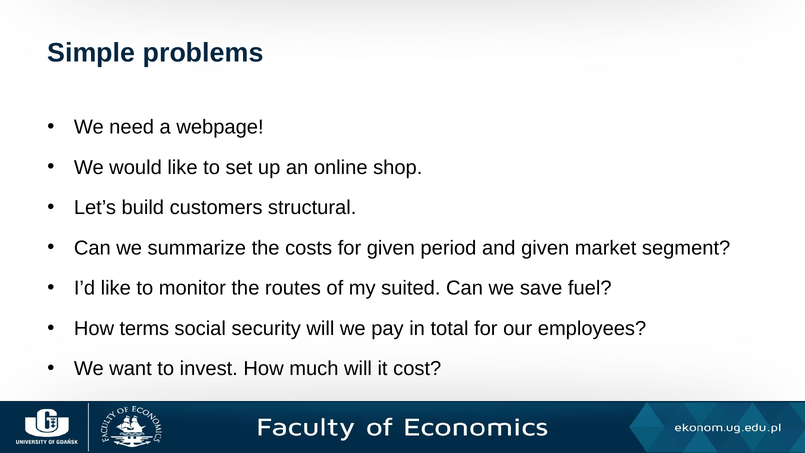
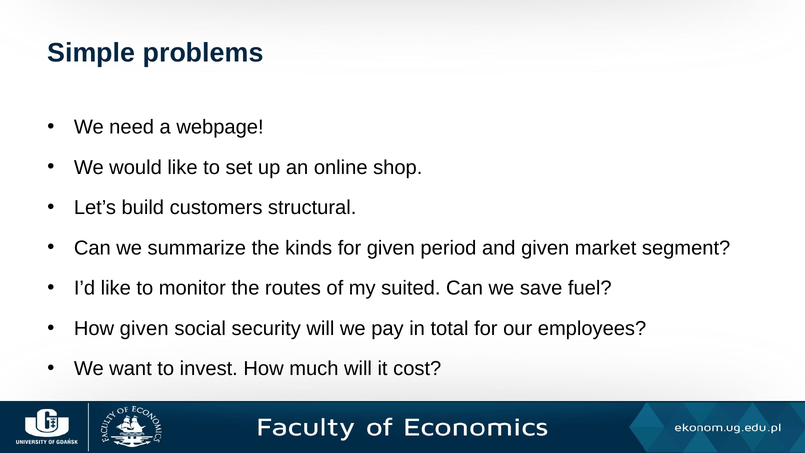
costs: costs -> kinds (309, 248)
How terms: terms -> given (144, 328)
